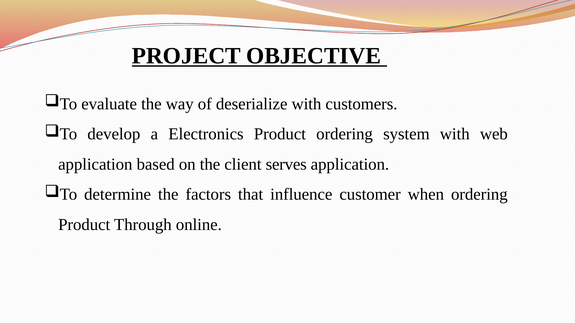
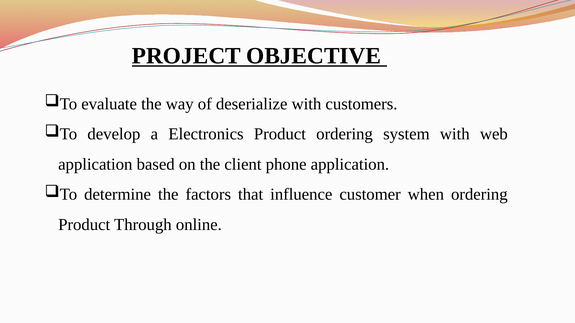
serves: serves -> phone (286, 164)
